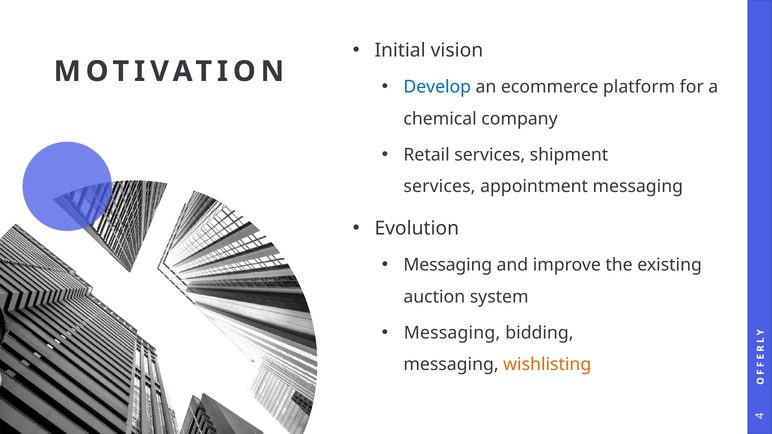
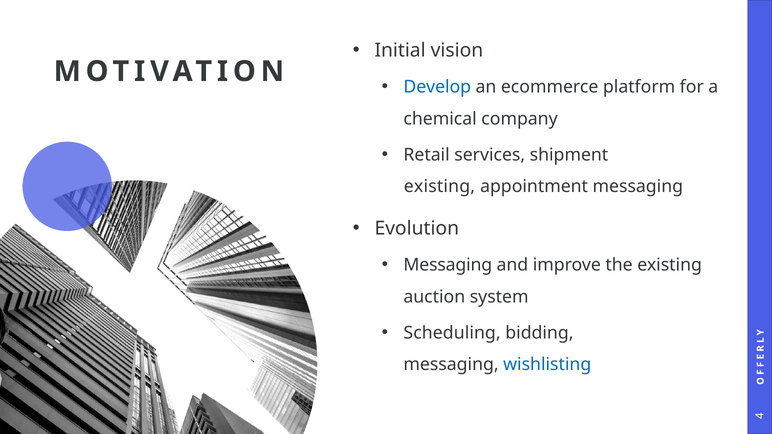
services: services -> existing (439, 187)
Messaging: Messaging -> Scheduling (452, 333)
wishlisting colour: orange -> blue (547, 365)
